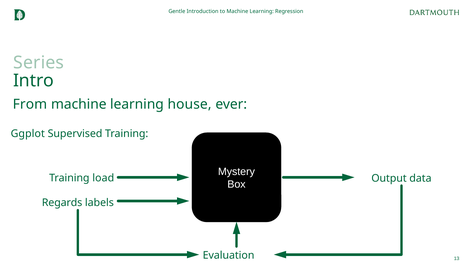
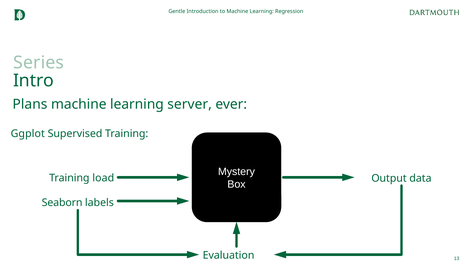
From: From -> Plans (30, 104)
house: house -> server (190, 104)
Regards: Regards -> Seaborn (62, 202)
